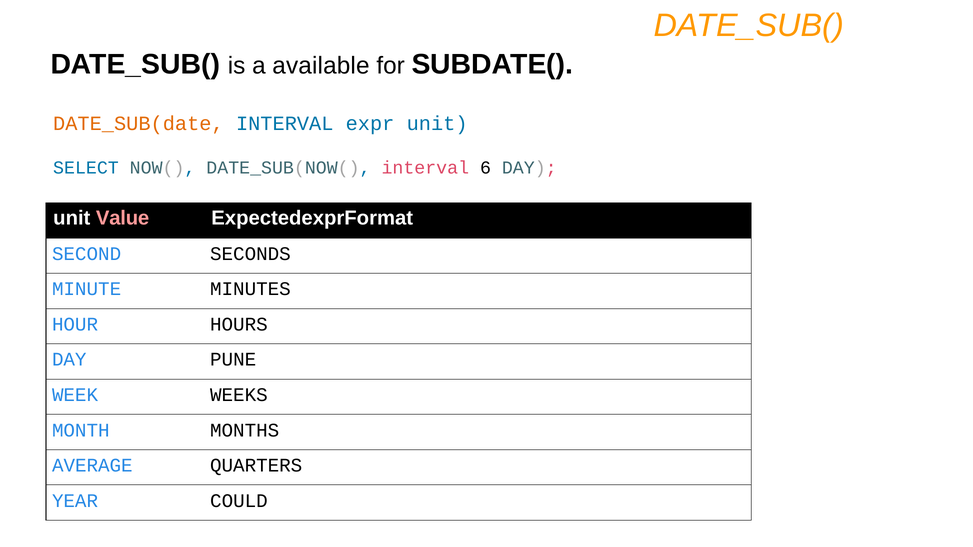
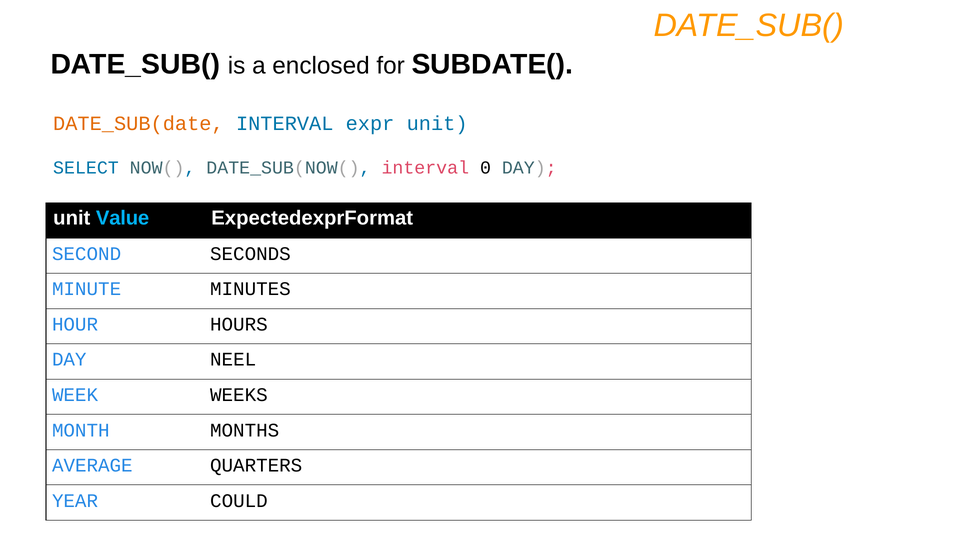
available: available -> enclosed (321, 66)
6: 6 -> 0 (485, 168)
Value colour: pink -> light blue (123, 218)
PUNE: PUNE -> NEEL (233, 360)
